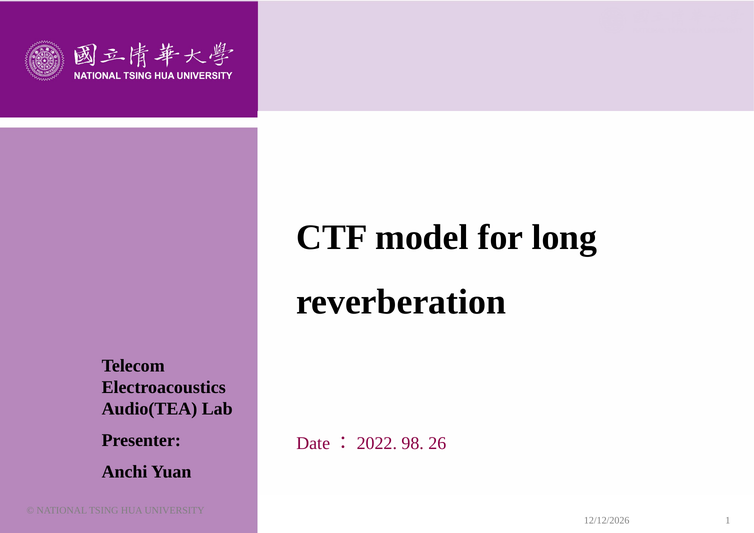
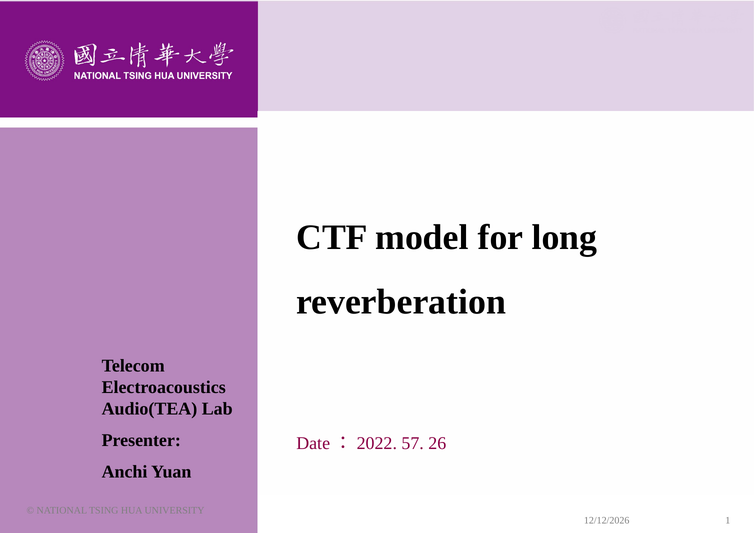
98: 98 -> 57 (413, 444)
